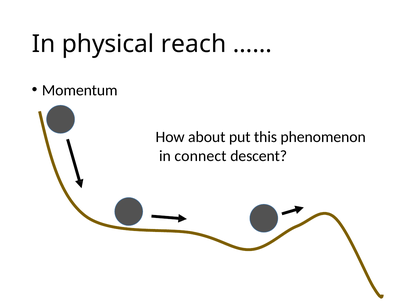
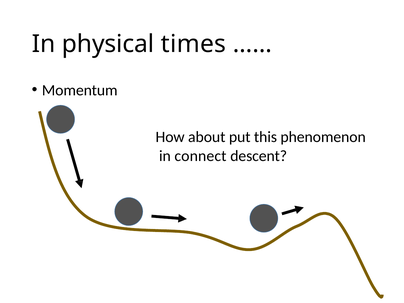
reach: reach -> times (193, 44)
